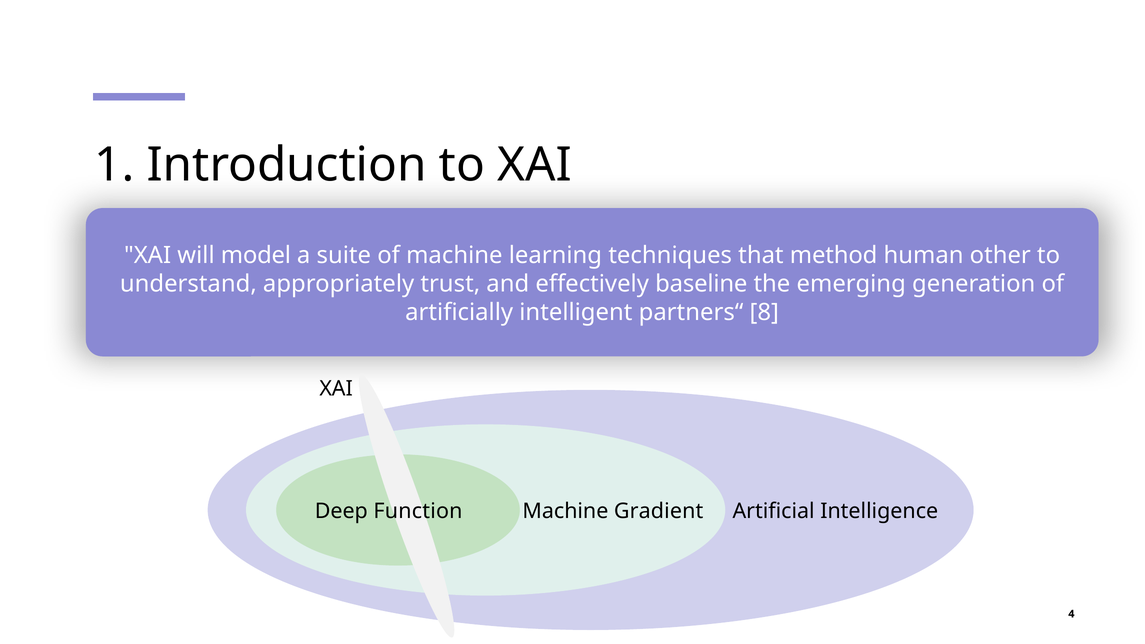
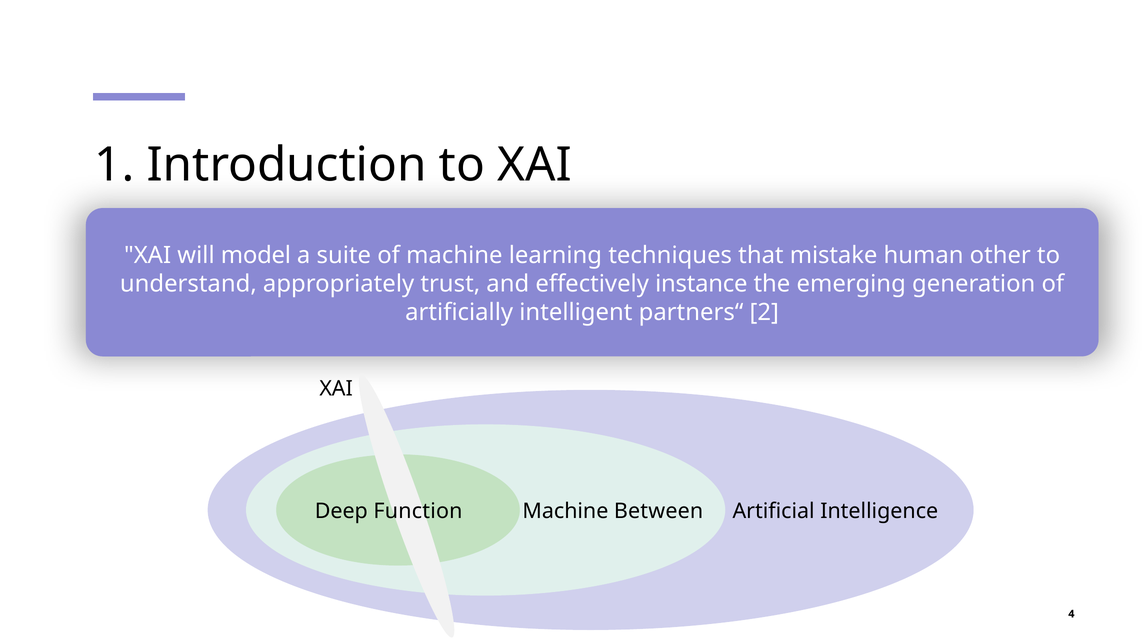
method: method -> mistake (834, 255)
baseline: baseline -> instance (701, 284)
8: 8 -> 2 (764, 313)
Gradient: Gradient -> Between (659, 511)
